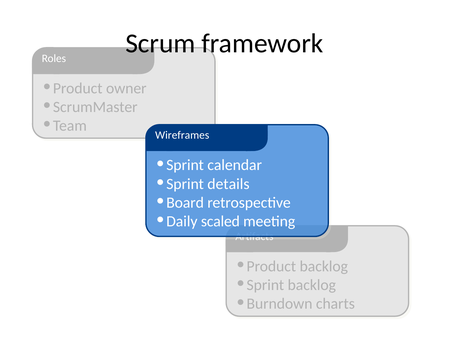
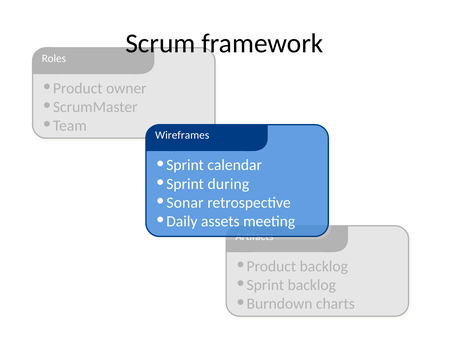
details: details -> during (228, 184)
Board: Board -> Sonar (185, 202)
scaled: scaled -> assets (220, 221)
